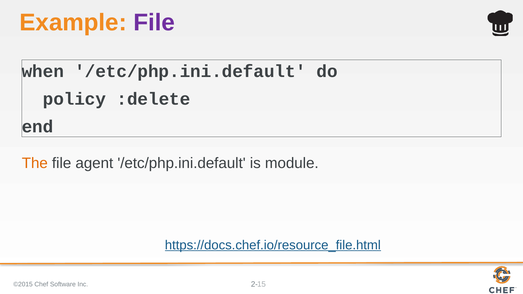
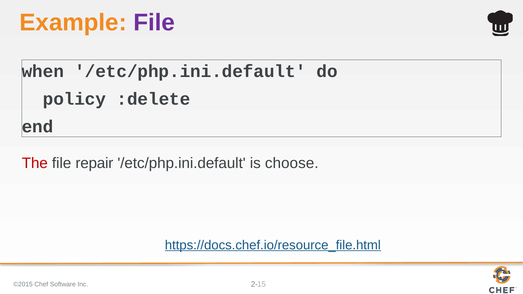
The colour: orange -> red (35, 163)
agent: agent -> repair (94, 163)
module: module -> choose (292, 163)
